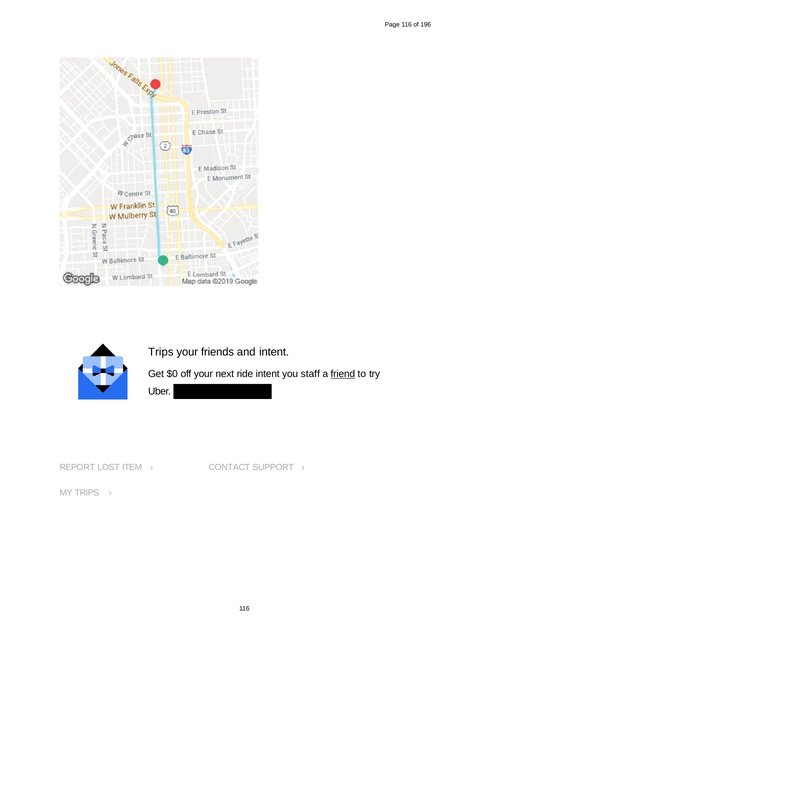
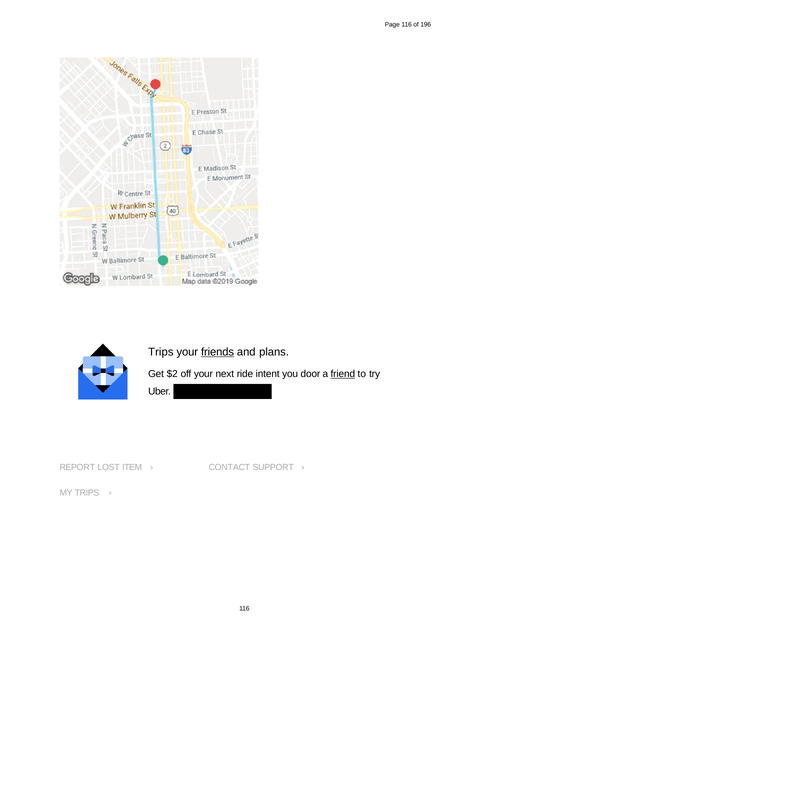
friends underline: none -> present (218, 352)
and intent: intent -> plans (274, 352)
$0: $0 -> $2 (172, 374)
staff: staff -> door (310, 374)
